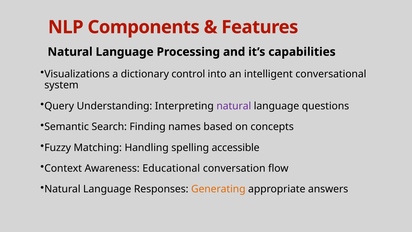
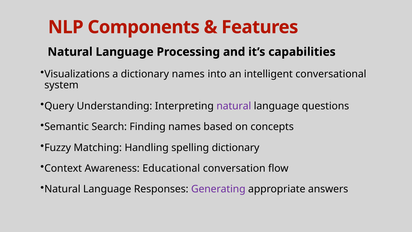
dictionary control: control -> names (188, 74)
spelling accessible: accessible -> dictionary (236, 147)
Generating colour: orange -> purple (218, 189)
